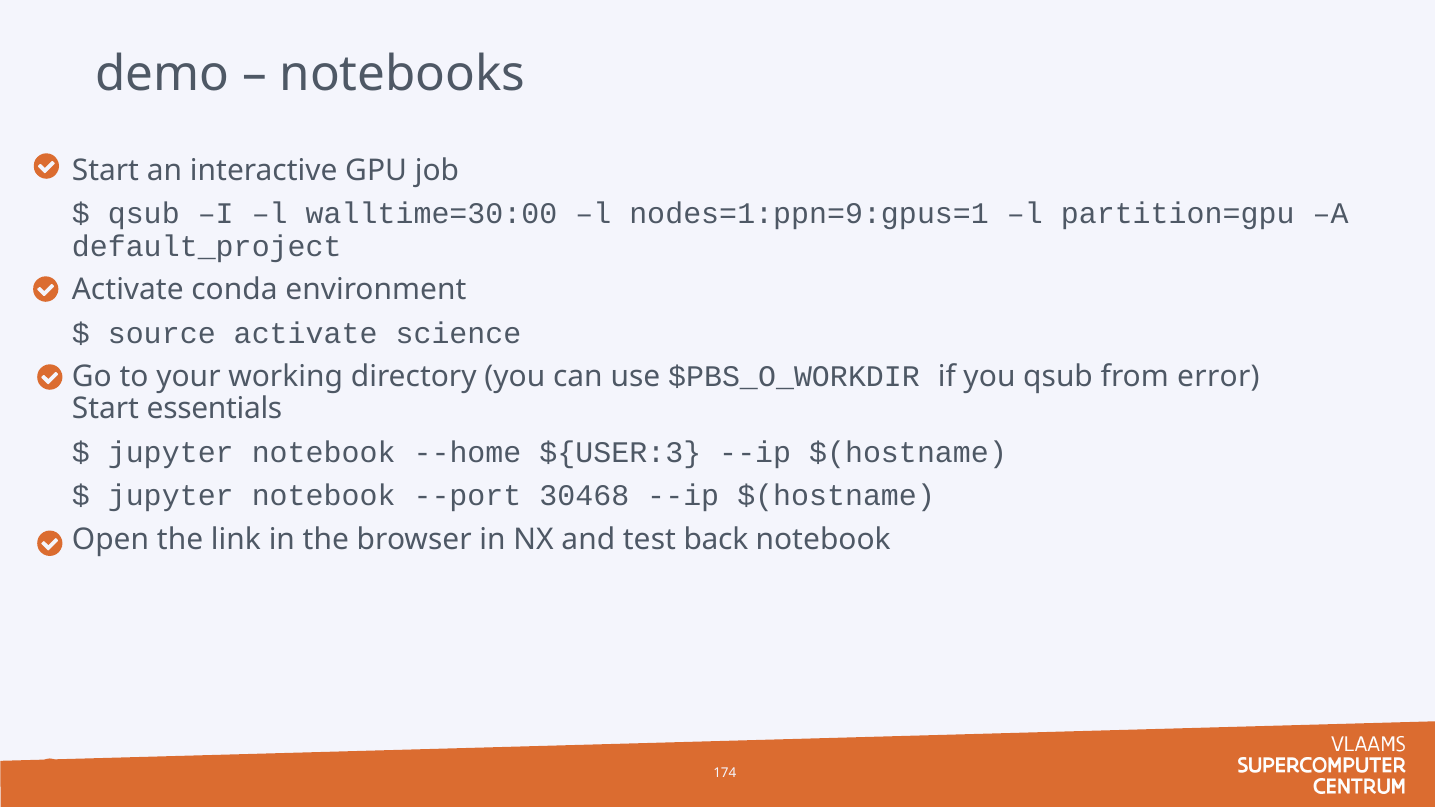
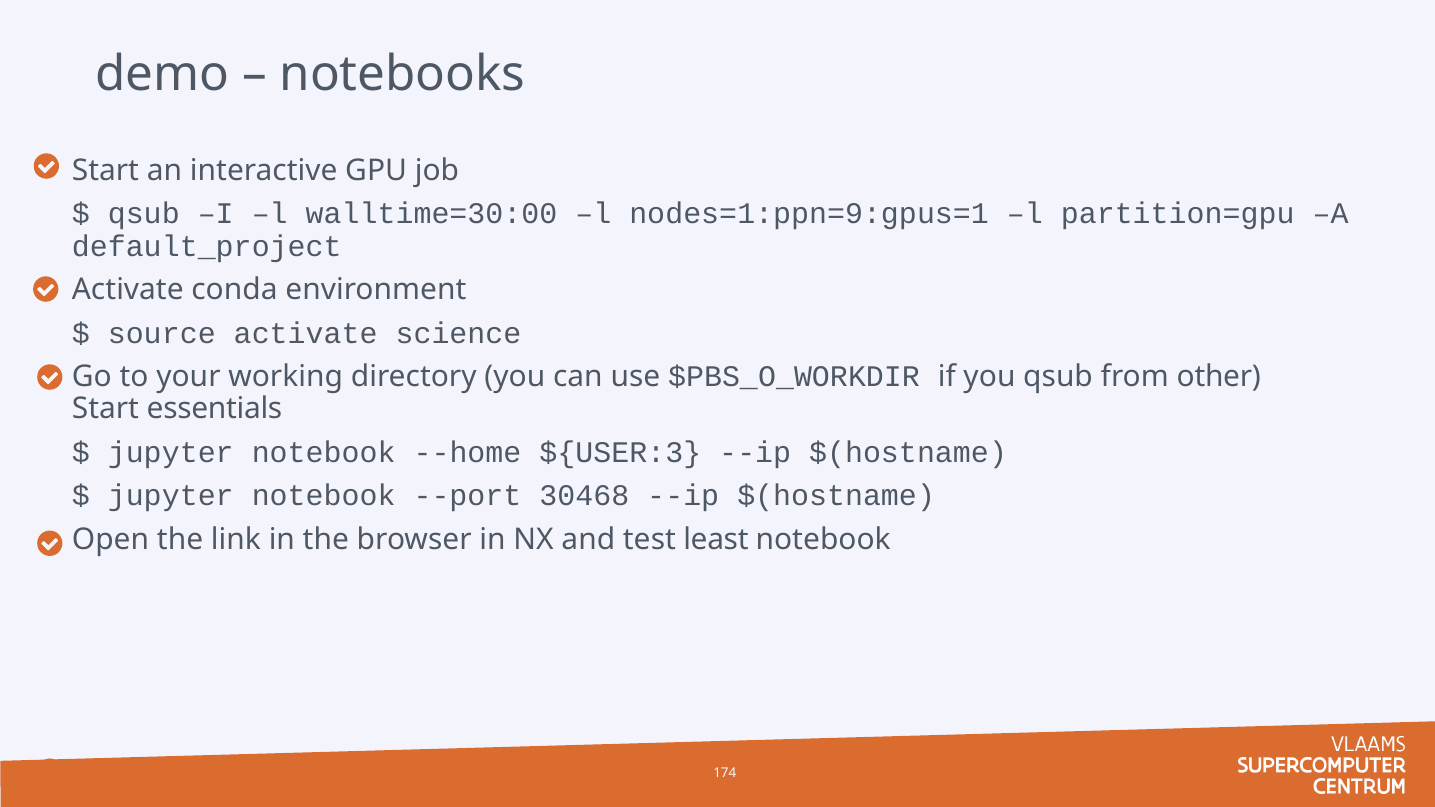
error: error -> other (1219, 377)
back: back -> least (716, 540)
